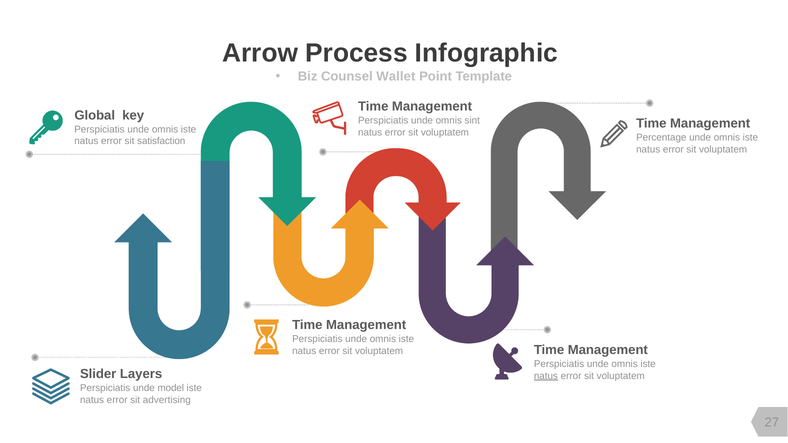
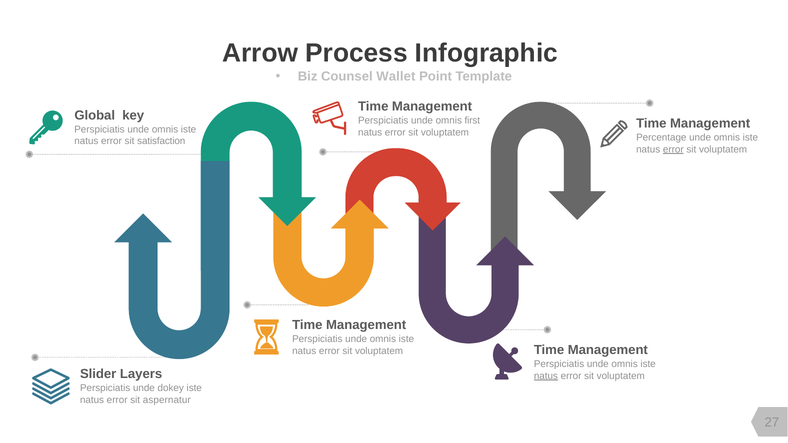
sint: sint -> first (472, 121)
error underline: none -> present (673, 149)
model: model -> dokey (171, 388)
advertising: advertising -> aspernatur (167, 400)
